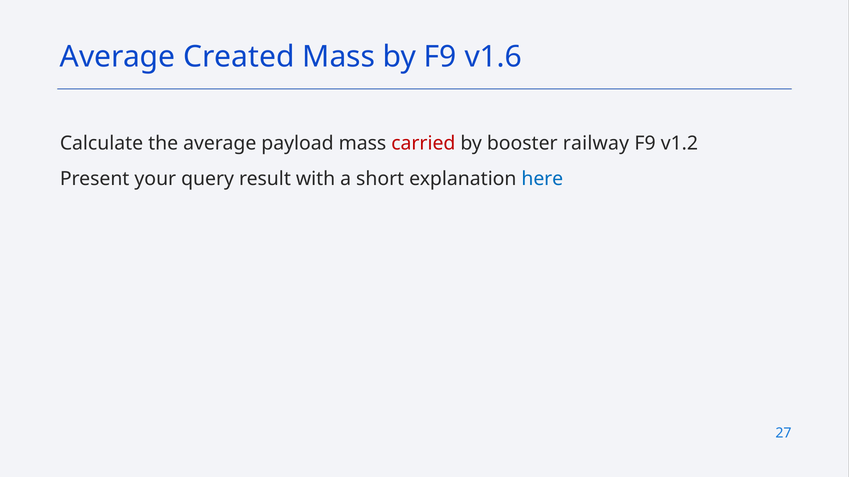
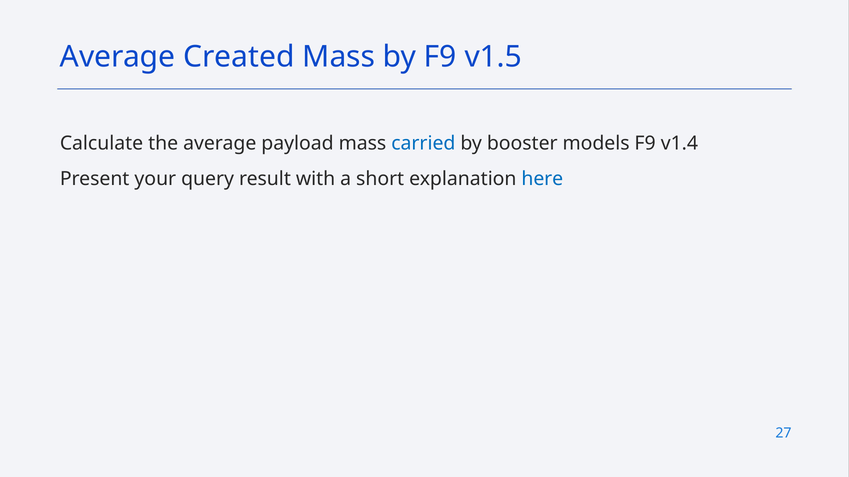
v1.6: v1.6 -> v1.5 (493, 57)
carried colour: red -> blue (423, 143)
railway: railway -> models (596, 143)
v1.2: v1.2 -> v1.4 (679, 143)
